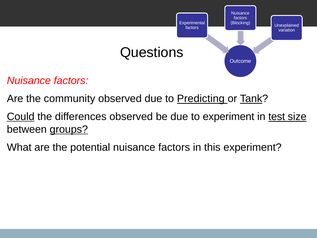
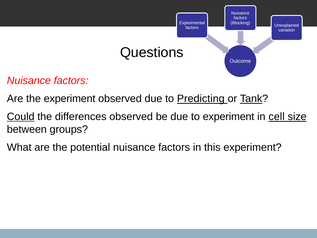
the community: community -> experiment (70, 99)
test: test -> cell (277, 117)
groups underline: present -> none (69, 129)
